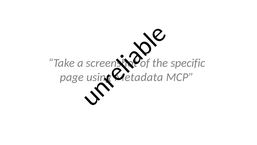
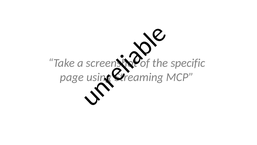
Metadata: Metadata -> Streaming (139, 77)
